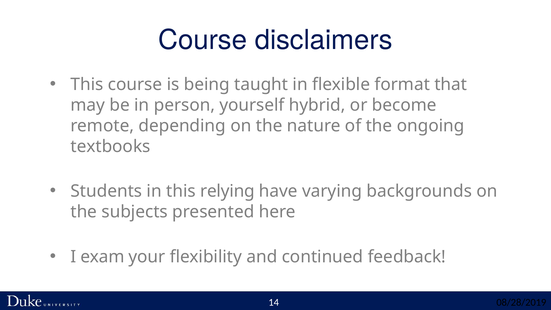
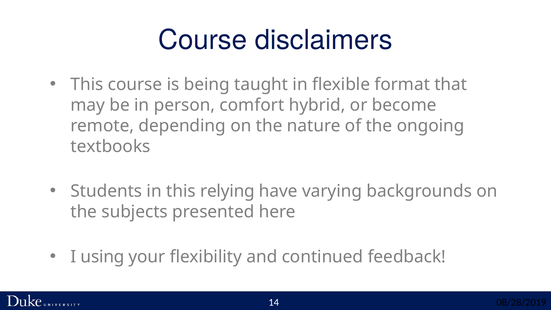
yourself: yourself -> comfort (252, 105)
exam: exam -> using (102, 257)
